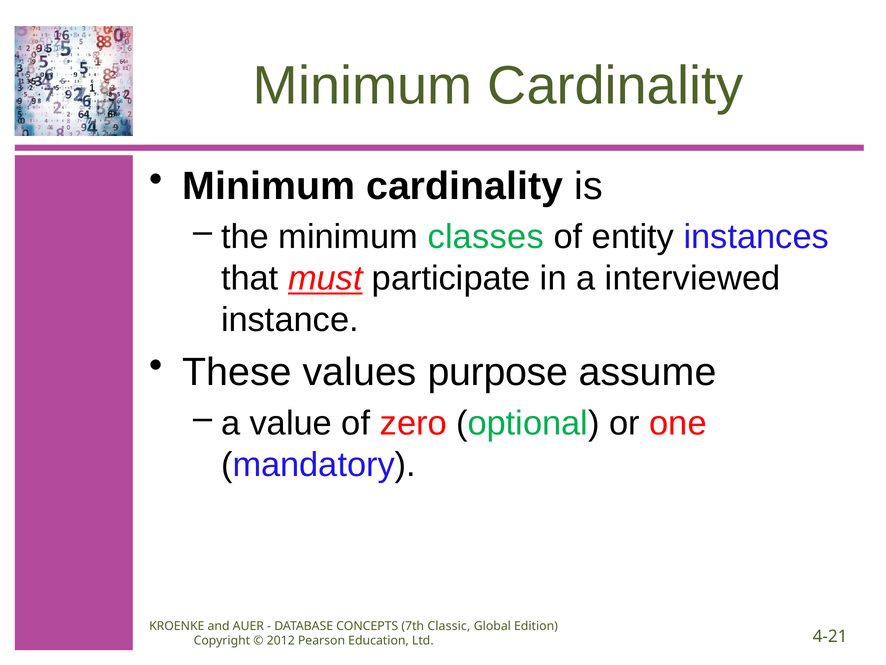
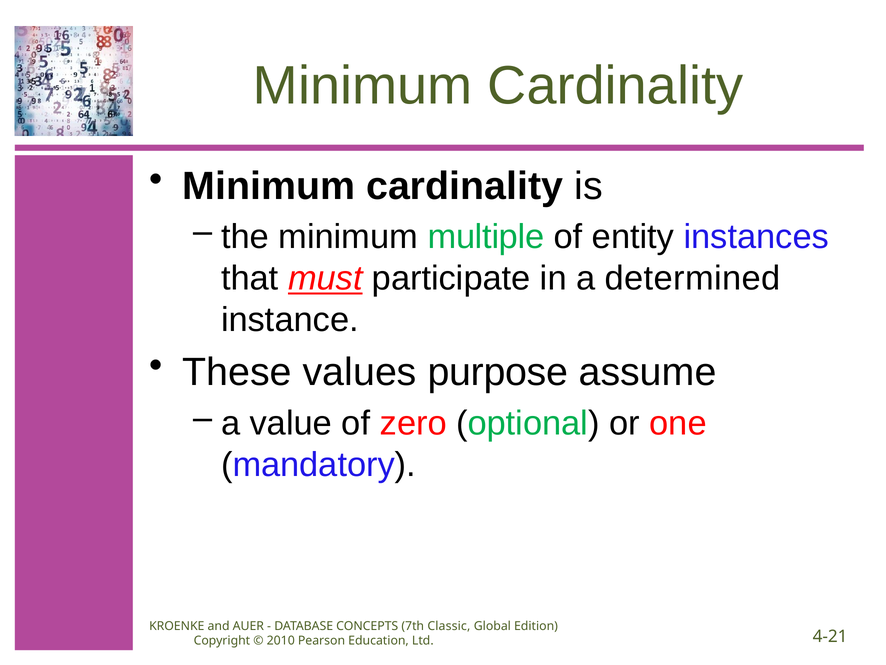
classes: classes -> multiple (486, 237)
interviewed: interviewed -> determined (693, 278)
2012: 2012 -> 2010 (281, 640)
